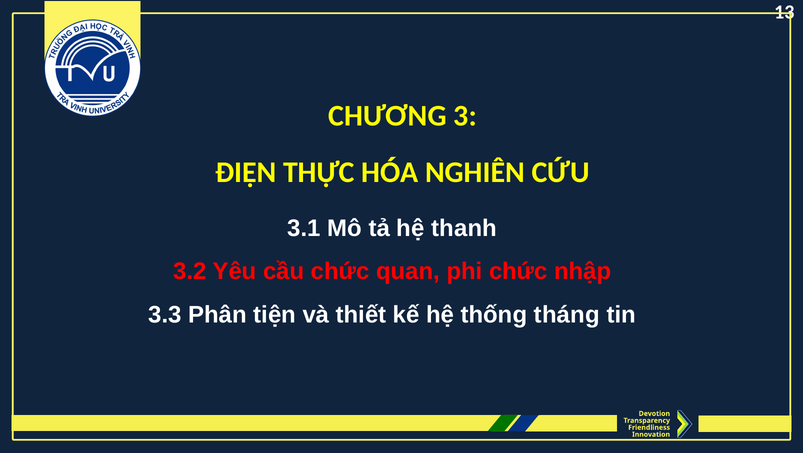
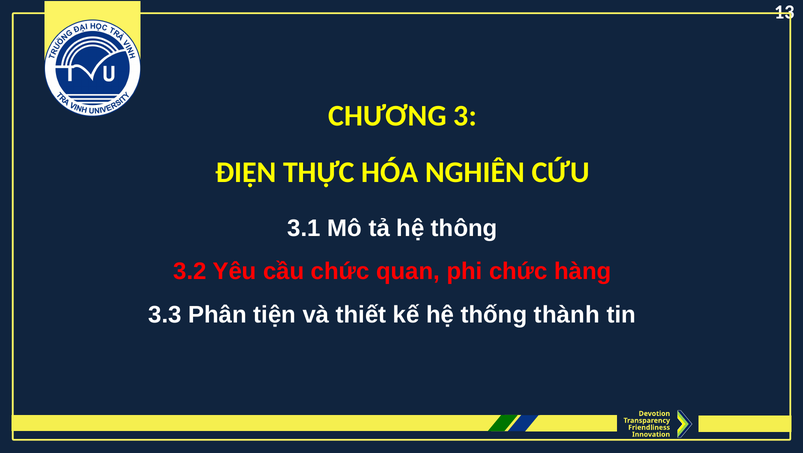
thanh: thanh -> thông (464, 228)
nhập: nhập -> hàng (583, 271)
tháng: tháng -> thành (567, 314)
